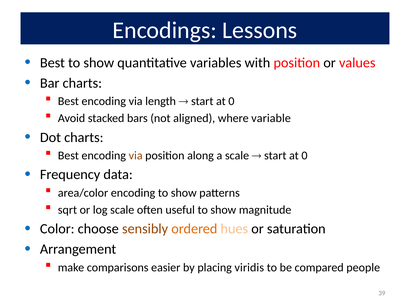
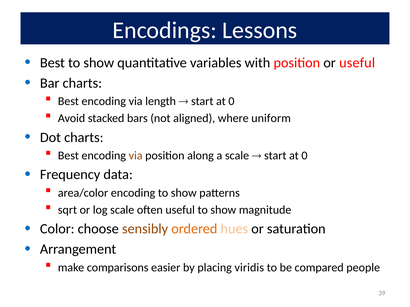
or values: values -> useful (357, 63)
variable: variable -> uniform (271, 118)
